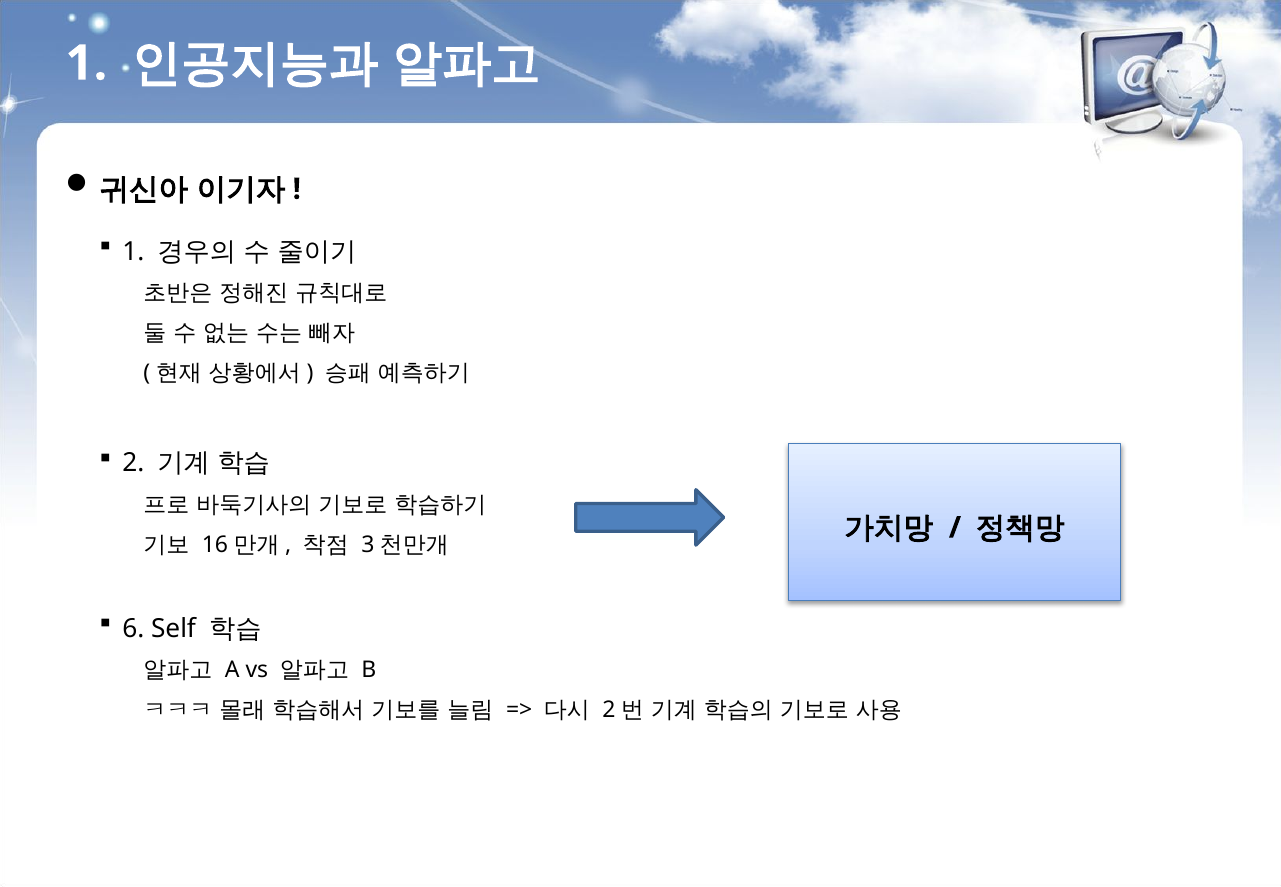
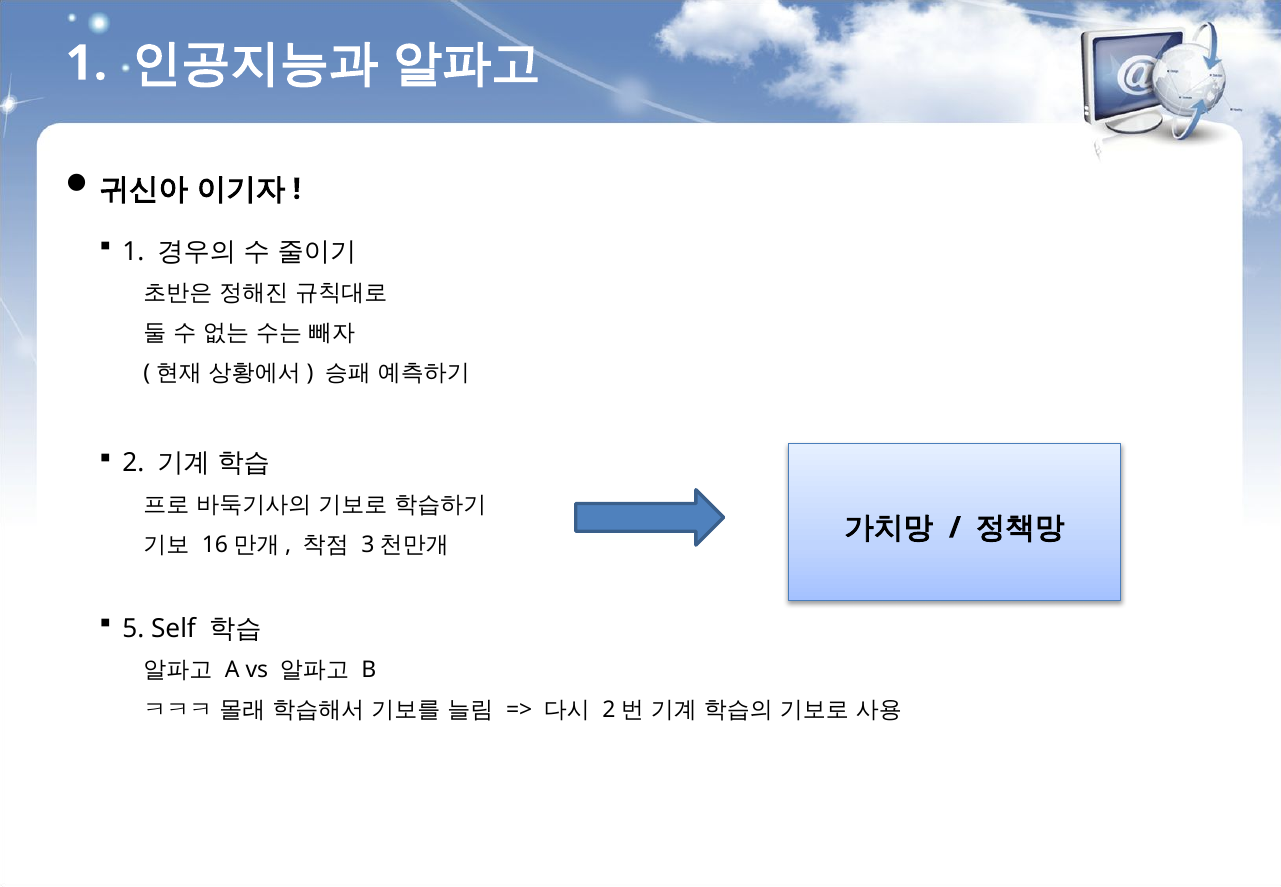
6: 6 -> 5 (133, 628)
